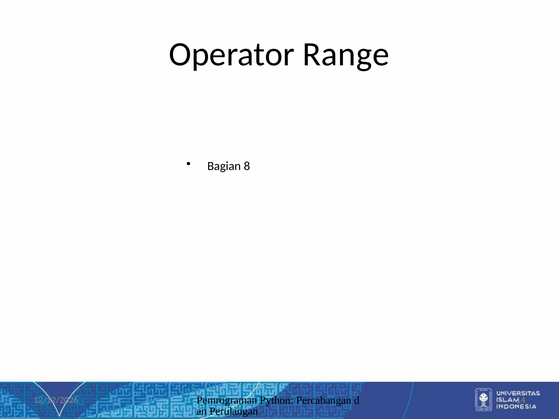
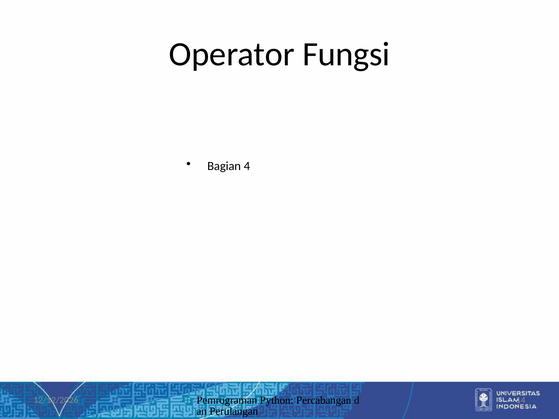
Range: Range -> Fungsi (346, 54)
8: 8 -> 4 (247, 166)
